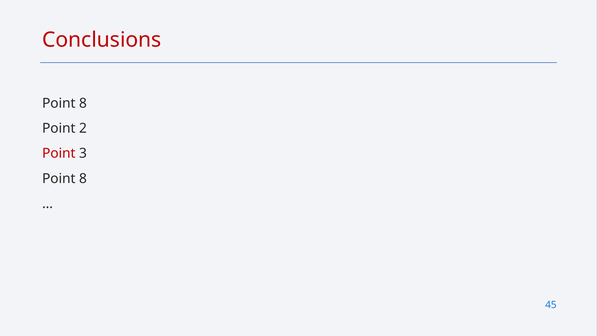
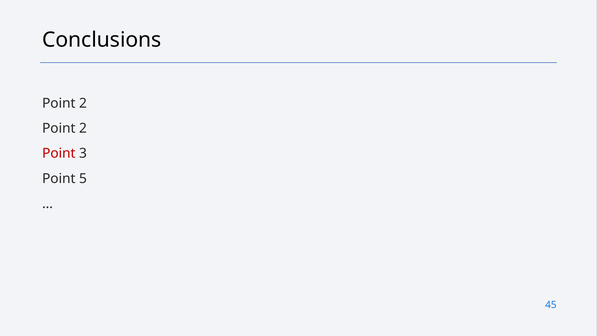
Conclusions colour: red -> black (102, 40)
8: 8 -> 2 (83, 103)
8: 8 -> 5 (83, 178)
